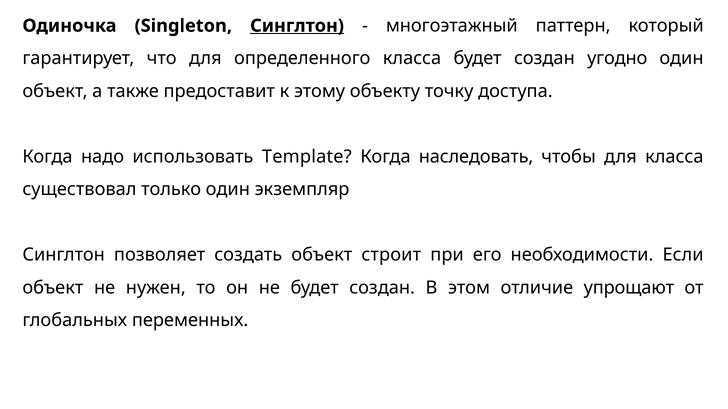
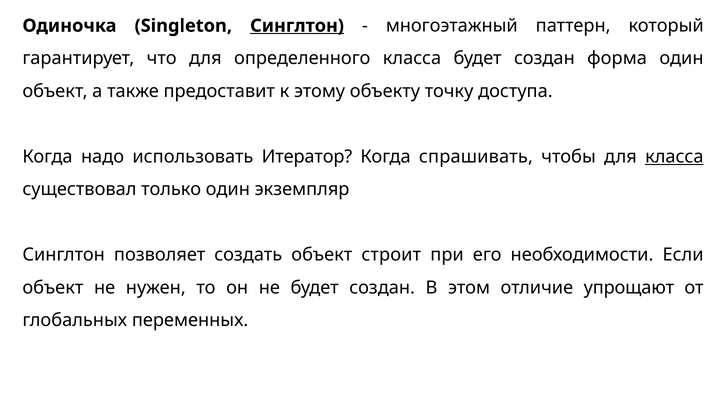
угодно: угодно -> форма (617, 59)
Template: Template -> Итератор (307, 157)
наследовать: наследовать -> спрашивать (476, 157)
класса underline: none -> present (674, 157)
